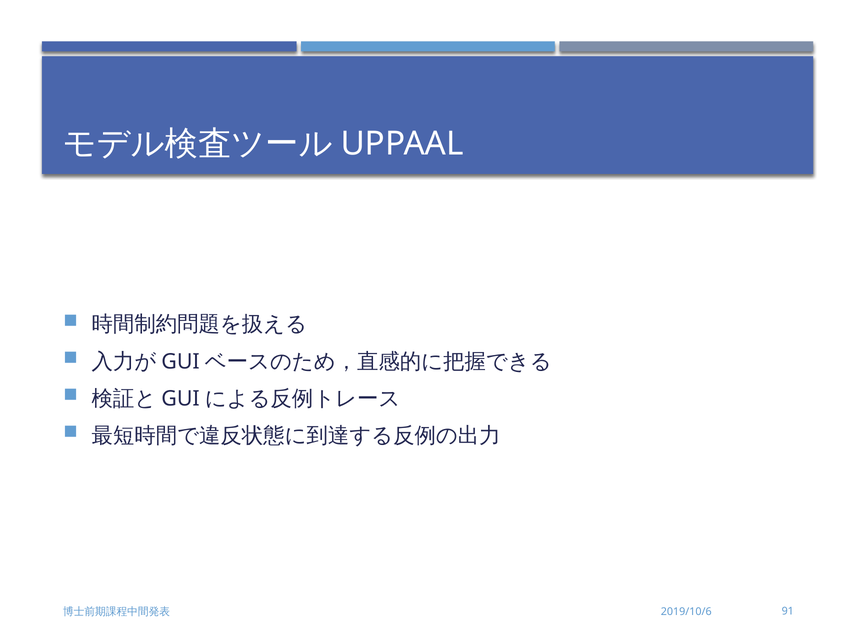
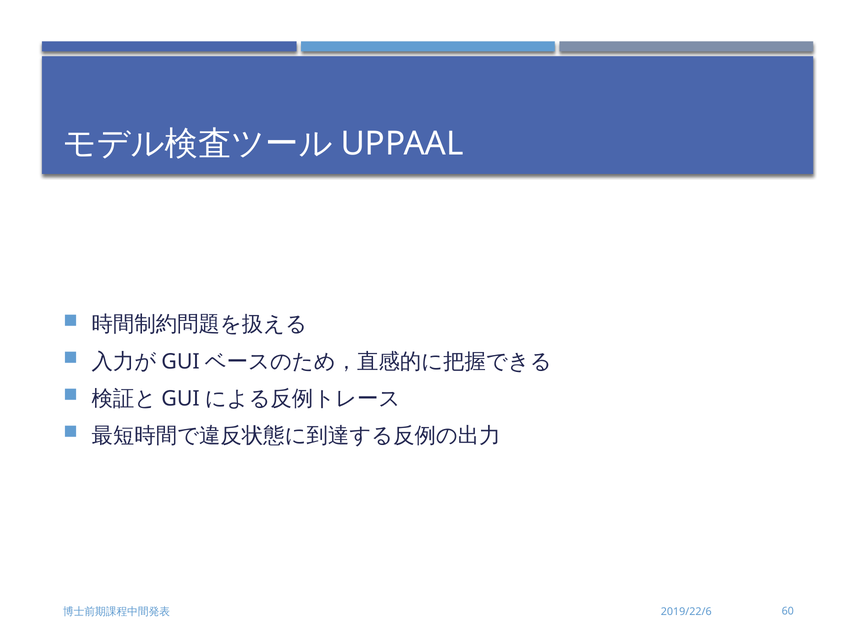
91: 91 -> 60 (788, 611)
2019/10/6: 2019/10/6 -> 2019/22/6 (686, 612)
